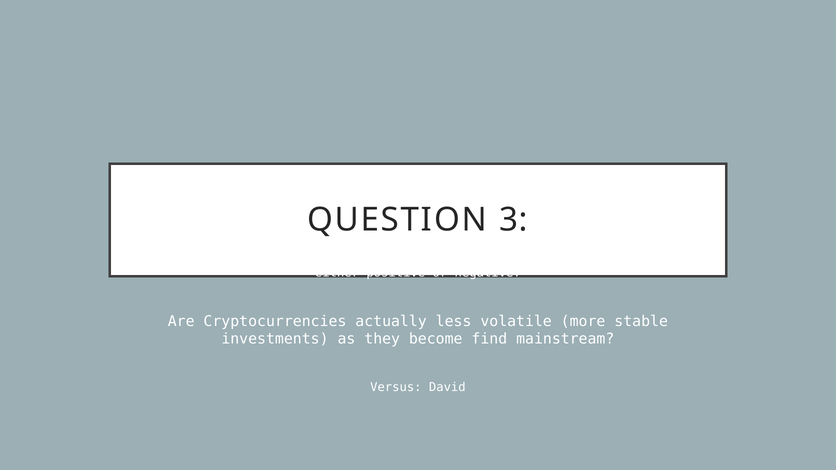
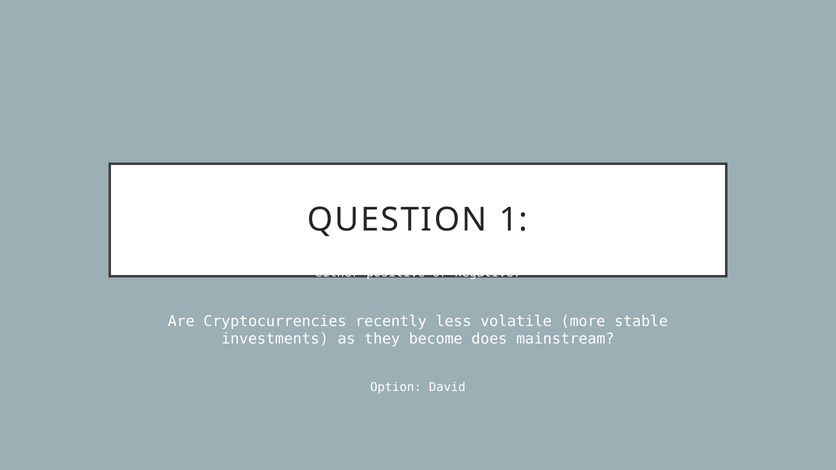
3: 3 -> 1 (513, 220)
actually: actually -> recently (391, 321)
find: find -> does (489, 339)
Versus: Versus -> Option (396, 387)
